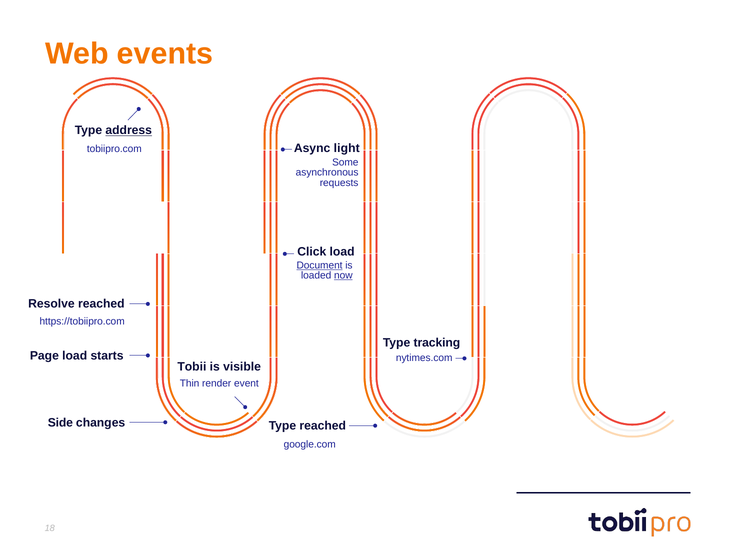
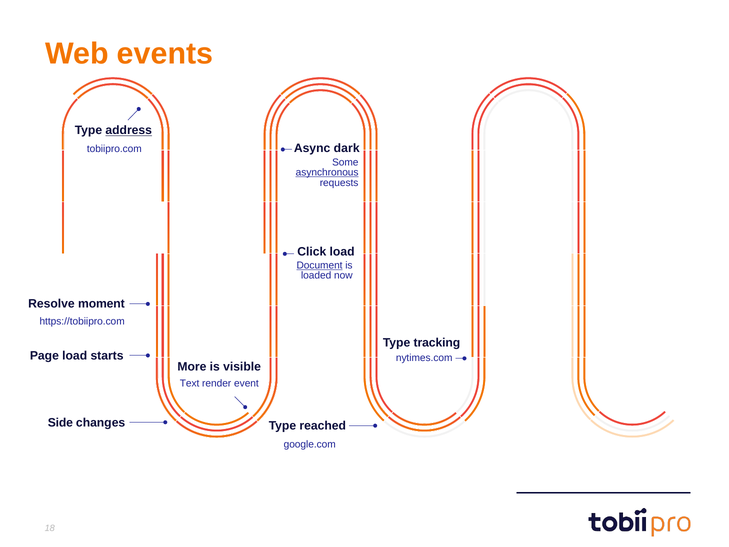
light: light -> dark (347, 148)
asynchronous underline: none -> present (327, 172)
now underline: present -> none (343, 275)
Resolve reached: reached -> moment (101, 304)
Tobii: Tobii -> More (192, 366)
Thin: Thin -> Text (190, 383)
